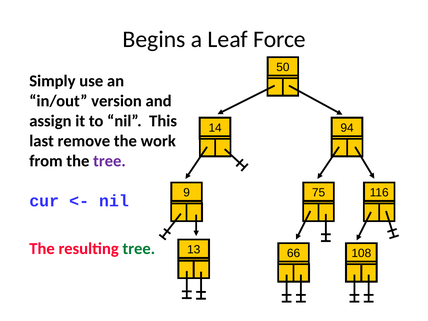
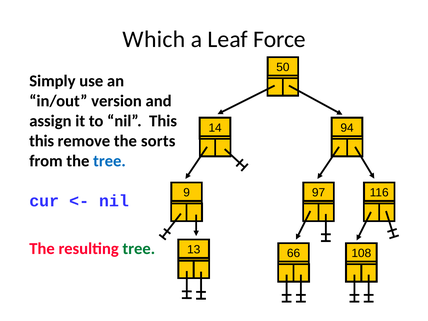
Begins: Begins -> Which (154, 39)
last: last -> this (42, 141)
work: work -> sorts (158, 141)
tree colour: purple -> blue (109, 161)
75: 75 -> 97 (319, 193)
